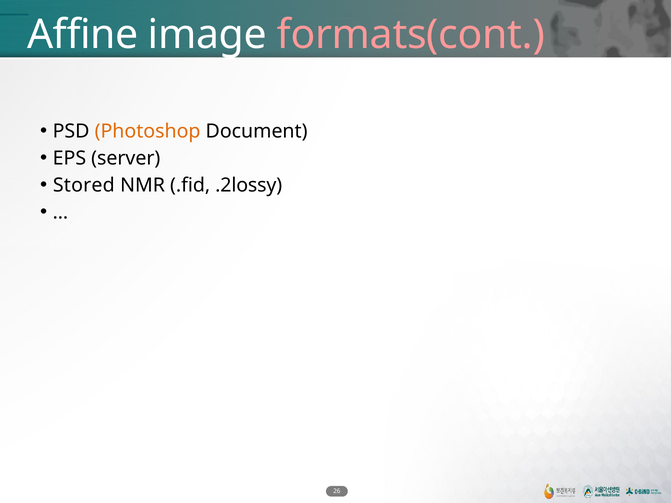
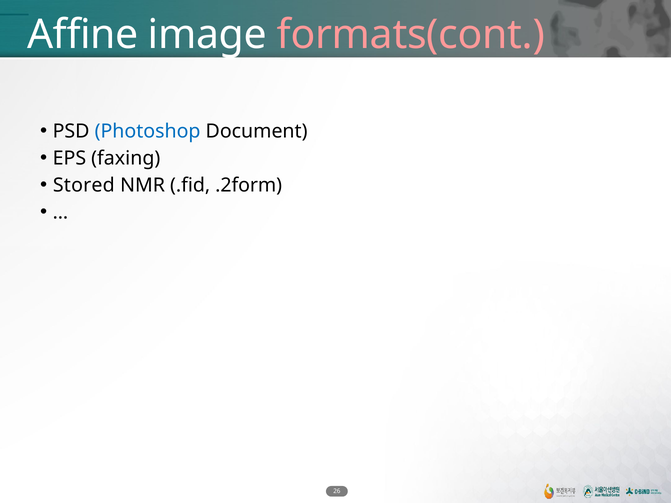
Photoshop colour: orange -> blue (148, 131)
server: server -> faxing (126, 158)
.2lossy: .2lossy -> .2form (249, 185)
